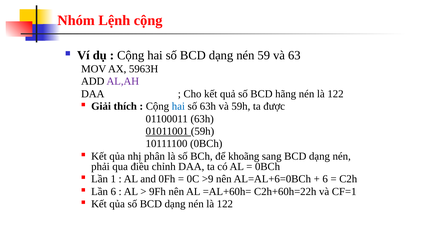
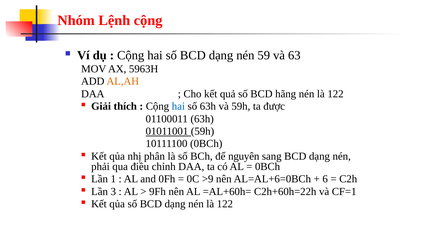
AL,AH colour: purple -> orange (123, 81)
khoãng: khoãng -> nguyên (244, 156)
Lần 6: 6 -> 3 (113, 191)
